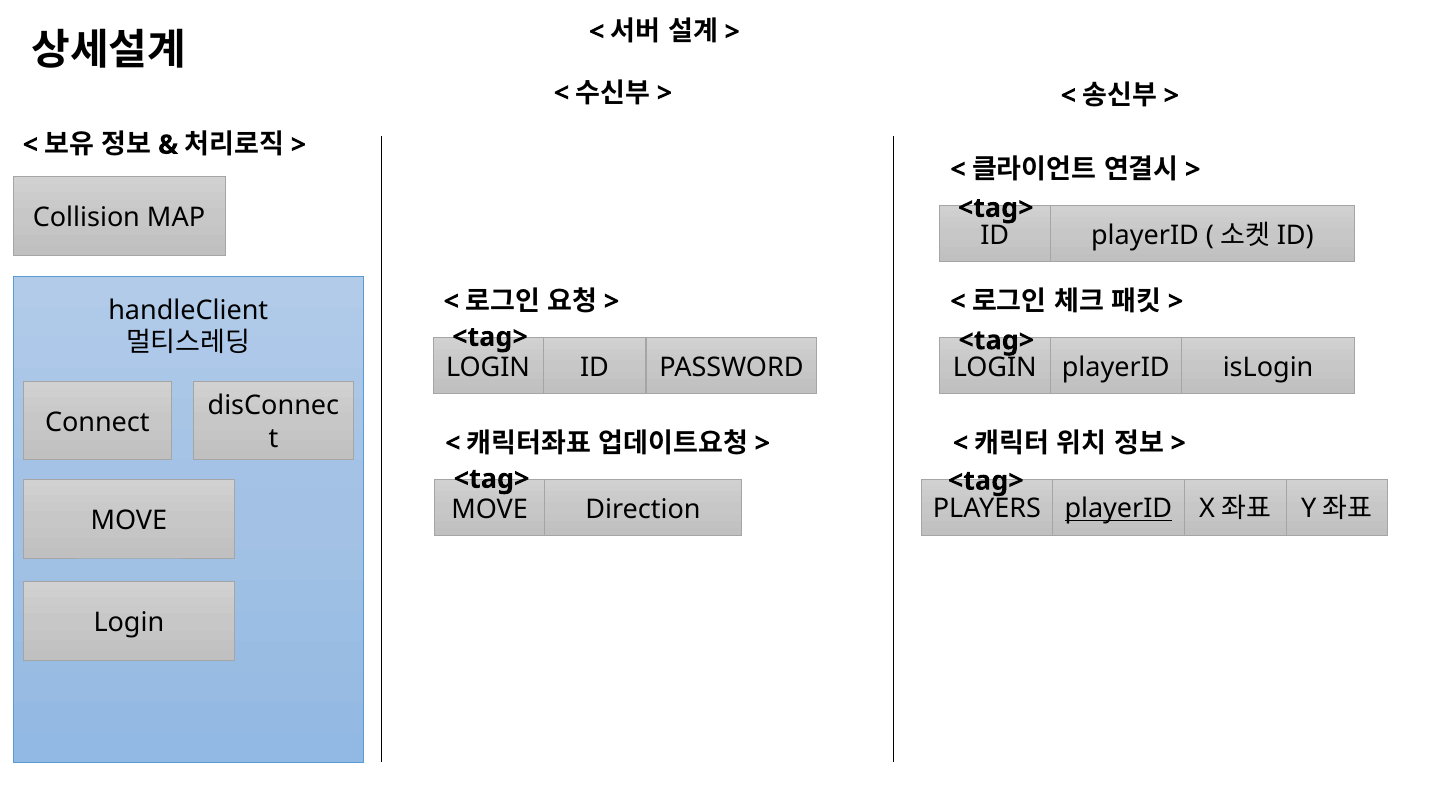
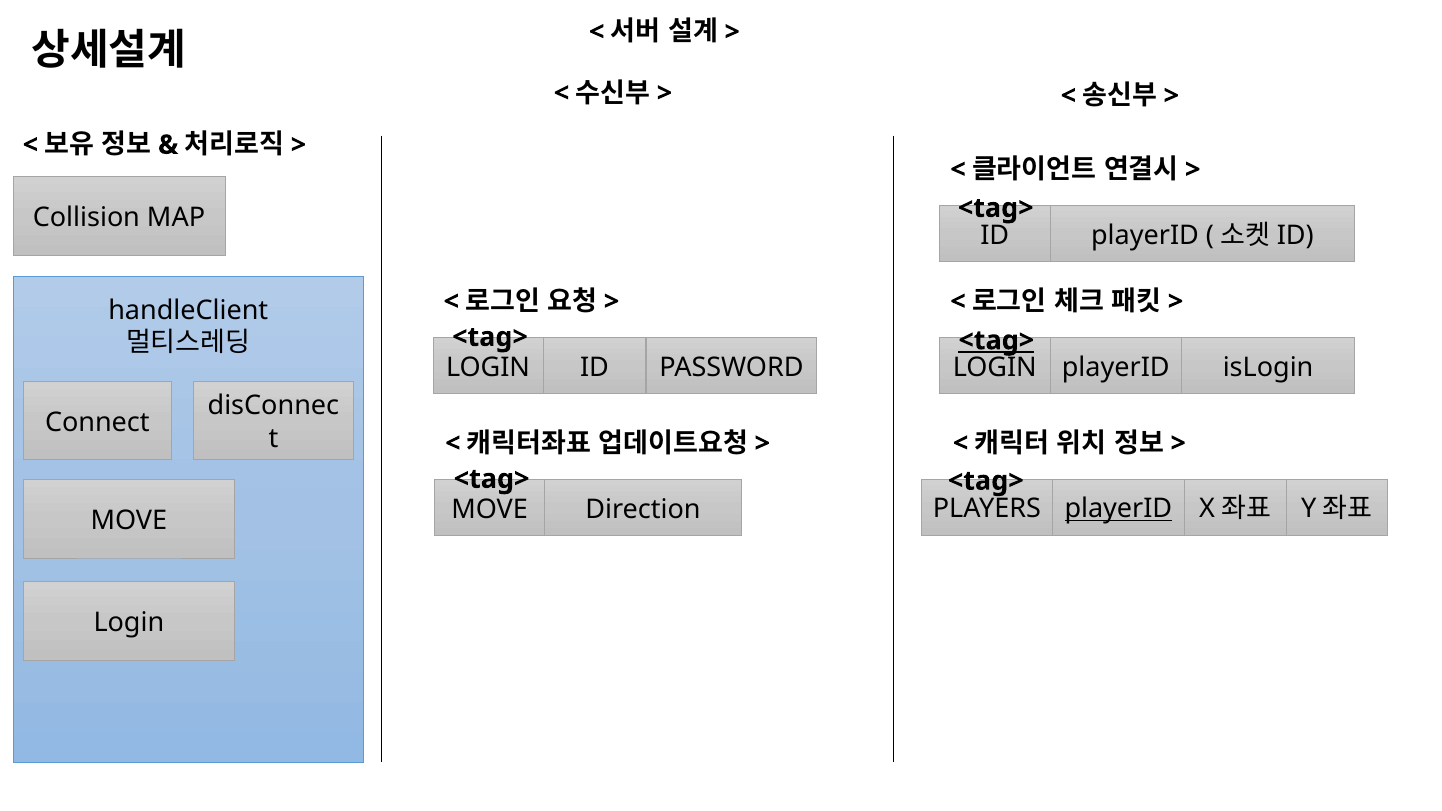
<tag> underline: none -> present (996, 340)
